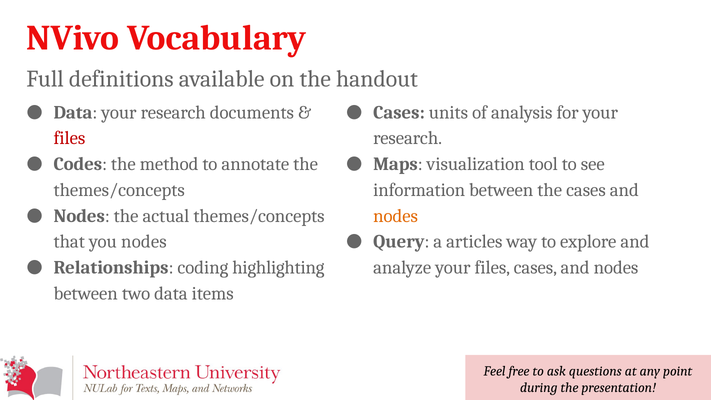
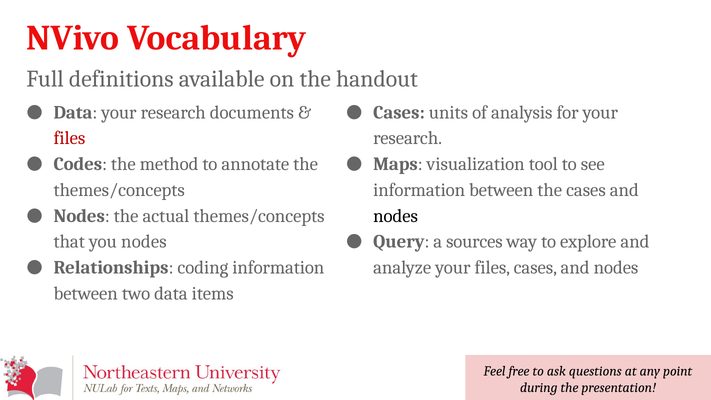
nodes colour: orange -> black (396, 216)
articles: articles -> sources (474, 242)
coding highlighting: highlighting -> information (278, 268)
